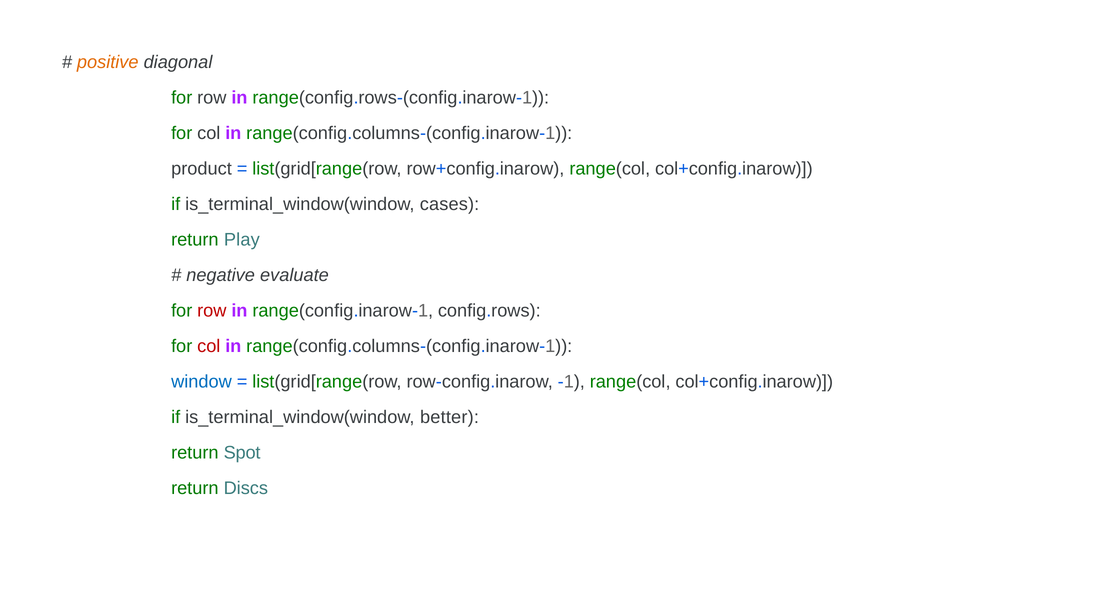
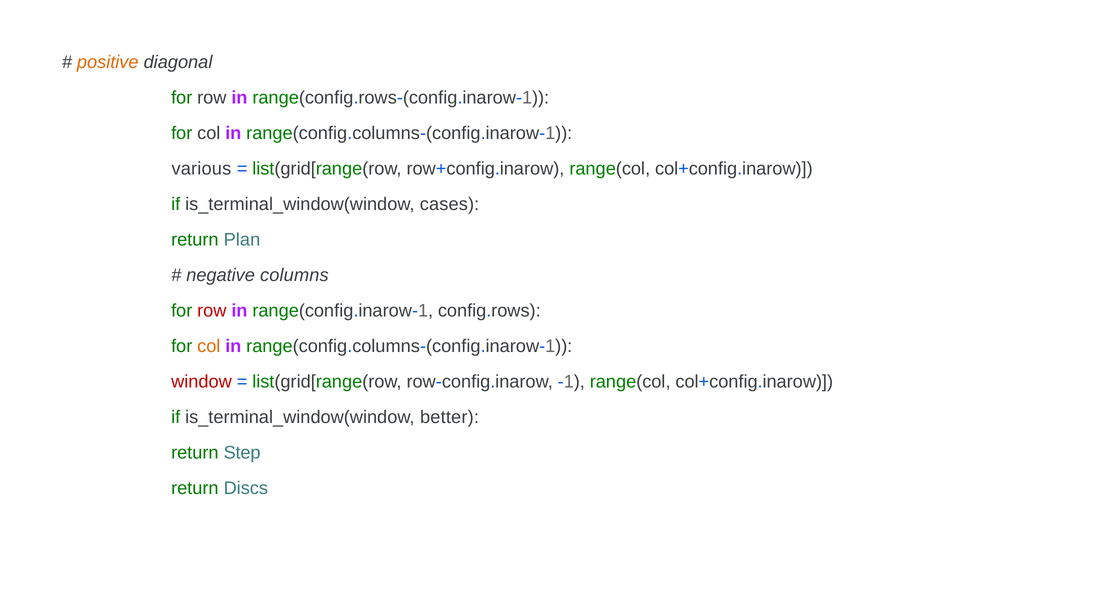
product: product -> various (201, 169)
Play: Play -> Plan (242, 240)
evaluate: evaluate -> columns (294, 275)
col colour: red -> orange (209, 346)
window colour: blue -> red (201, 382)
Spot: Spot -> Step (242, 453)
